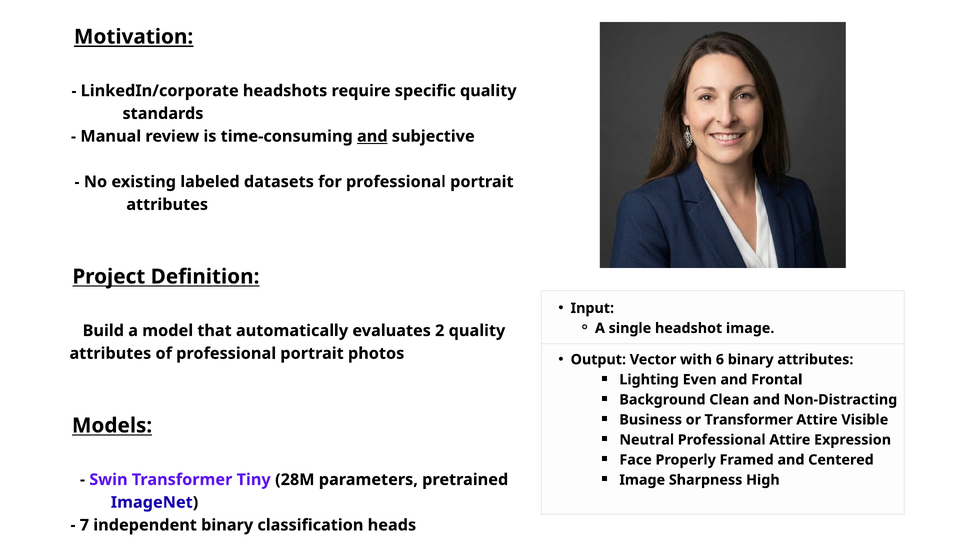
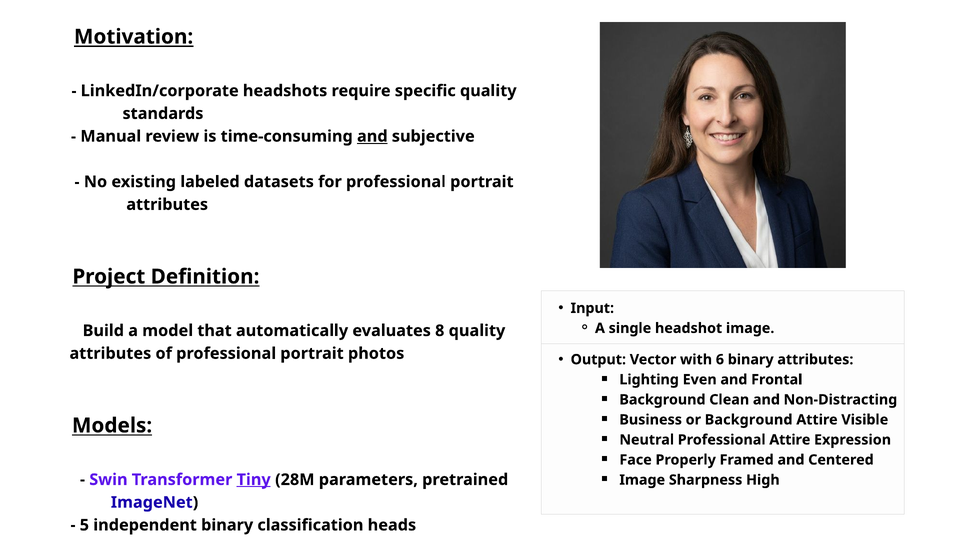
2: 2 -> 8 (440, 331)
or Transformer: Transformer -> Background (749, 420)
Tiny underline: none -> present (254, 480)
7: 7 -> 5 (84, 526)
